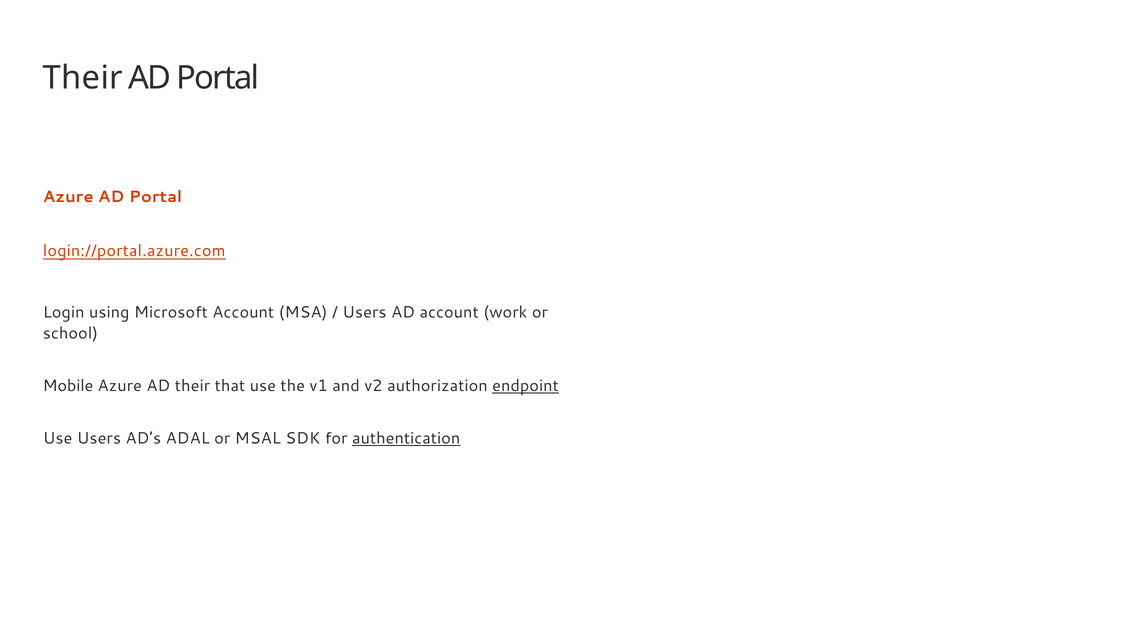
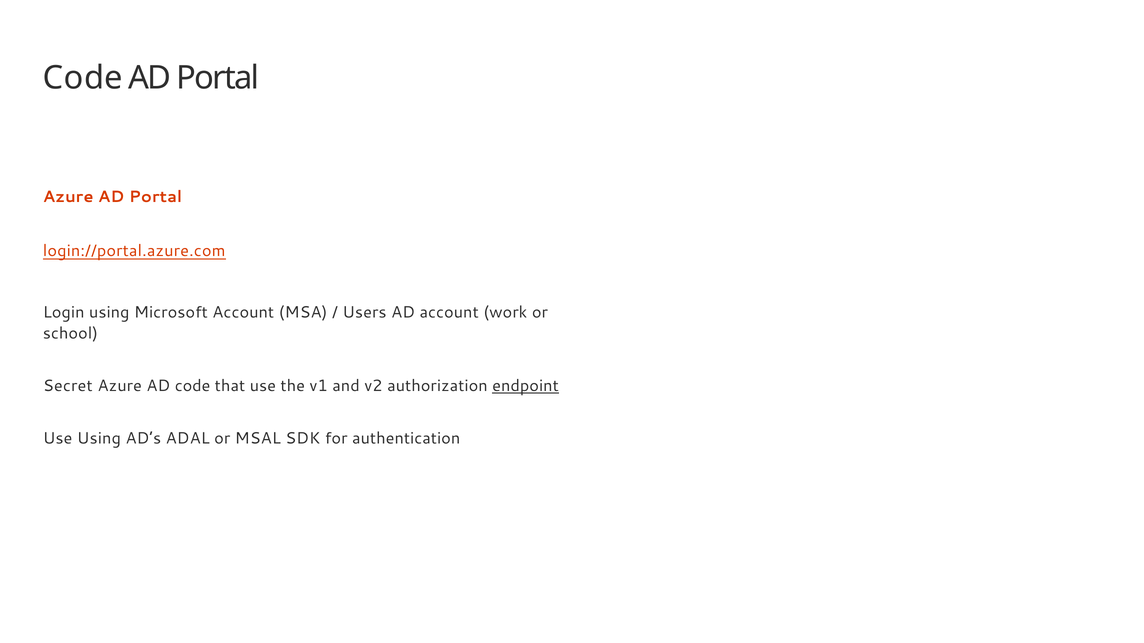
Their: Their -> Code (83, 78)
Mobile: Mobile -> Secret (68, 386)
AD their: their -> code (193, 386)
Use Users: Users -> Using (99, 439)
authentication underline: present -> none (406, 439)
